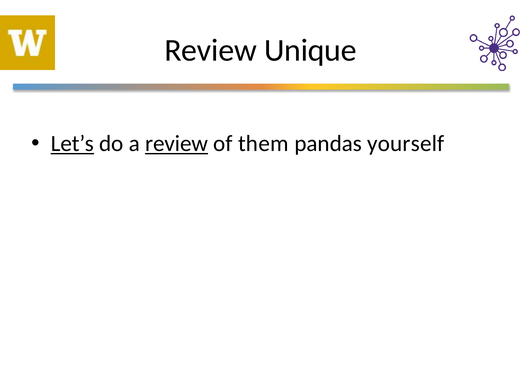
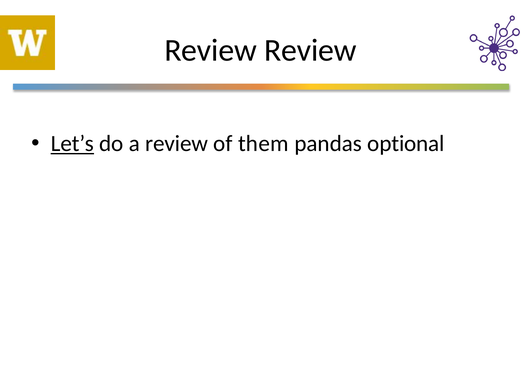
Review Unique: Unique -> Review (310, 50)
review underline: present -> none (177, 144)
yourself: yourself -> optional (406, 144)
